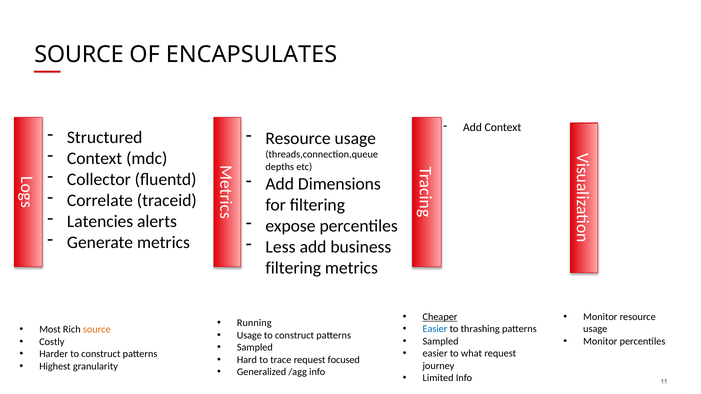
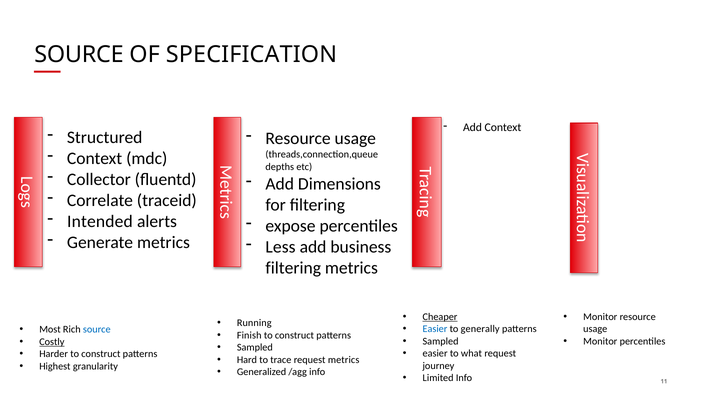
ENCAPSULATES: ENCAPSULATES -> SPECIFICATION (251, 55)
Latencies: Latencies -> Intended (100, 222)
thrashing: thrashing -> generally (480, 329)
source colour: orange -> blue (97, 330)
Usage: Usage -> Finish (249, 336)
Costly underline: none -> present (52, 342)
request focused: focused -> metrics (344, 360)
